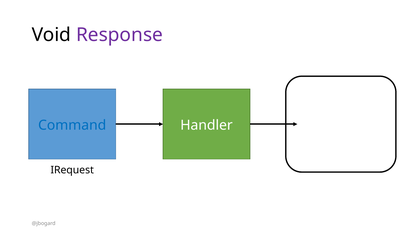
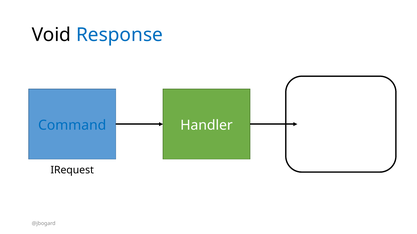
Response colour: purple -> blue (119, 35)
